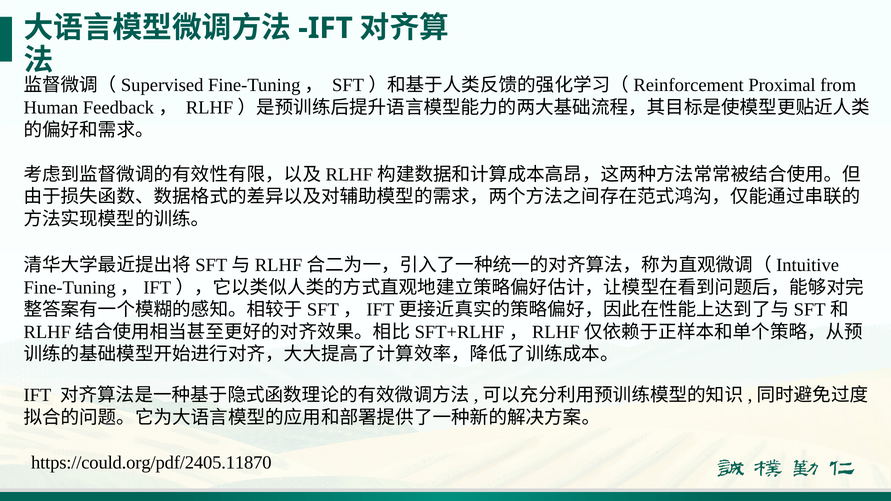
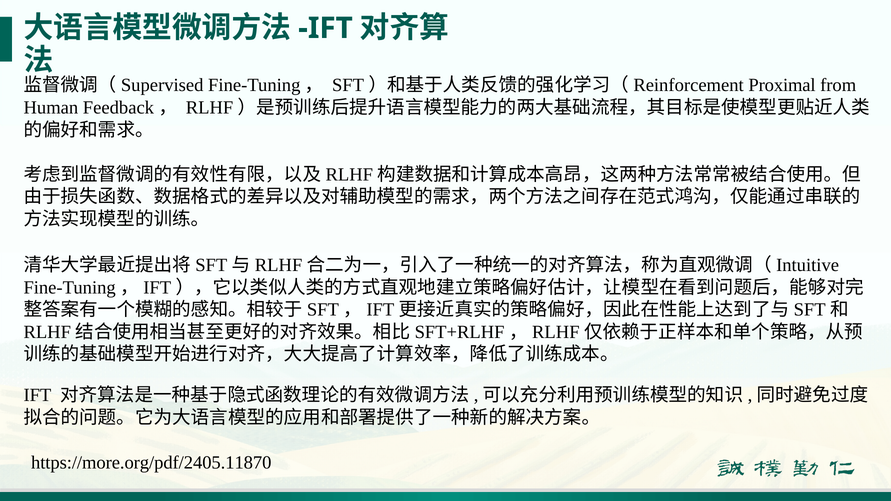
https://could.org/pdf/2405.11870: https://could.org/pdf/2405.11870 -> https://more.org/pdf/2405.11870 (151, 463)
